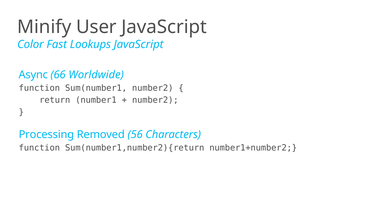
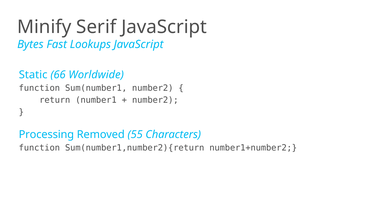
User: User -> Serif (96, 27)
Color: Color -> Bytes (30, 44)
Async: Async -> Static (33, 75)
56: 56 -> 55 (135, 135)
